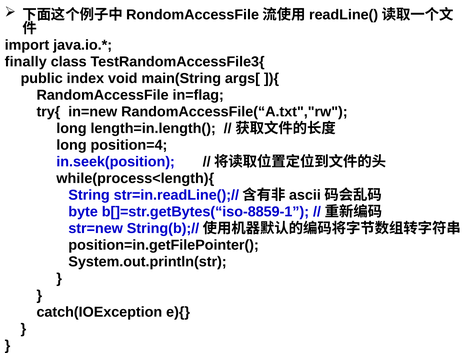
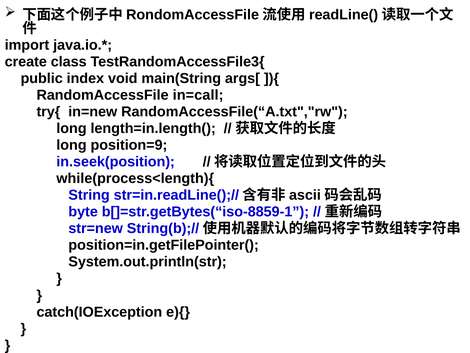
finally: finally -> create (26, 62)
in=flag: in=flag -> in=call (198, 95)
position=4: position=4 -> position=9 (129, 145)
